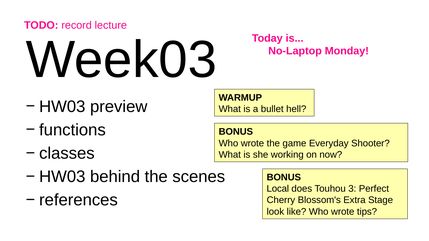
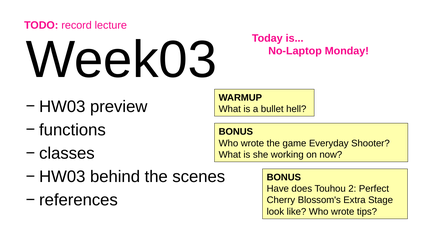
Local: Local -> Have (278, 189)
3: 3 -> 2 (352, 189)
